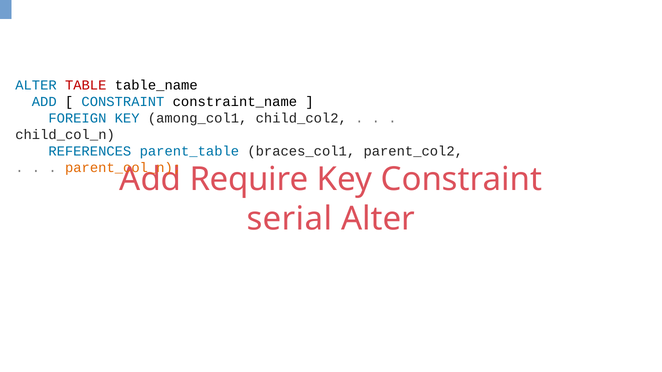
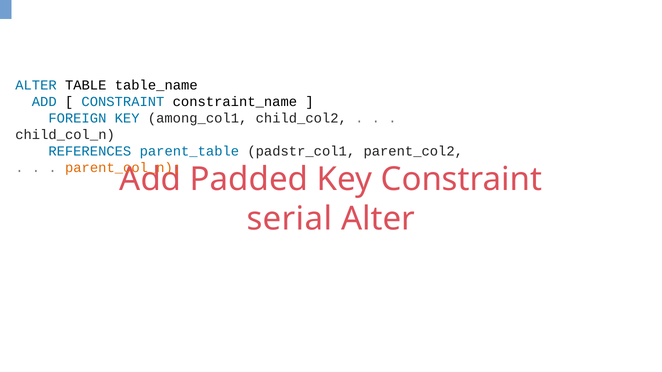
TABLE colour: red -> black (86, 85)
braces_col1: braces_col1 -> padstr_col1 (301, 151)
Require: Require -> Padded (249, 180)
